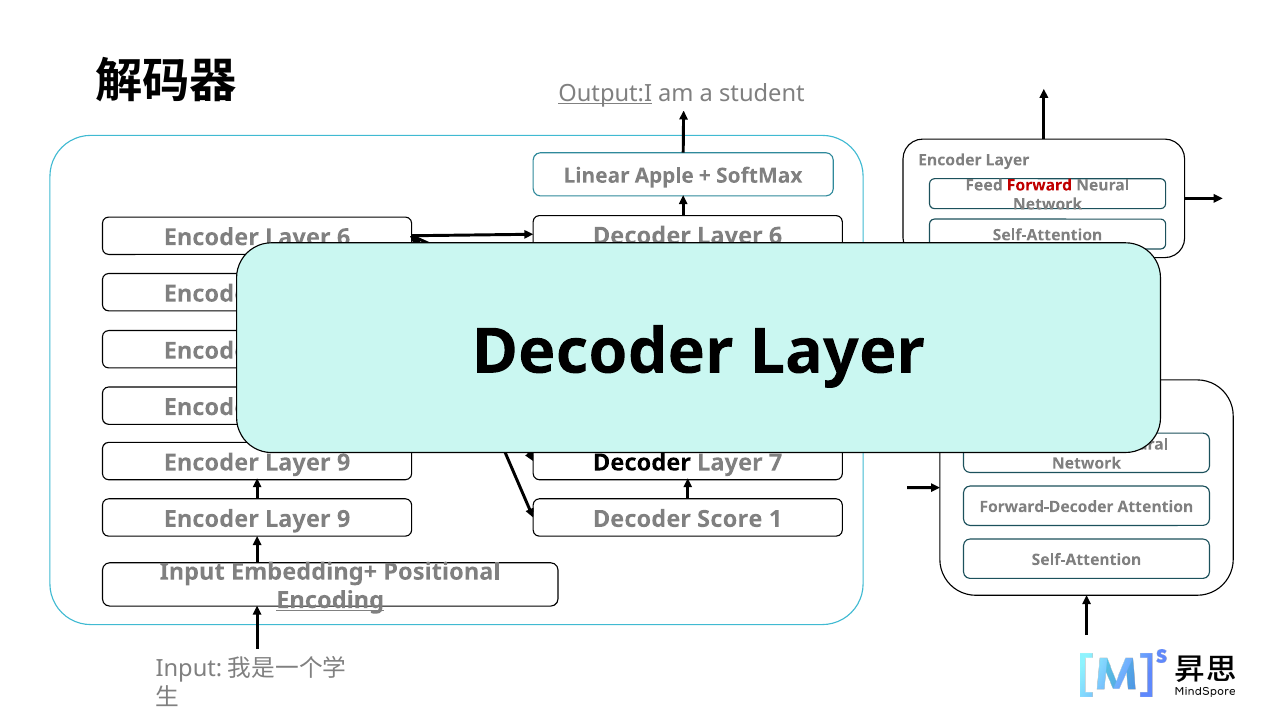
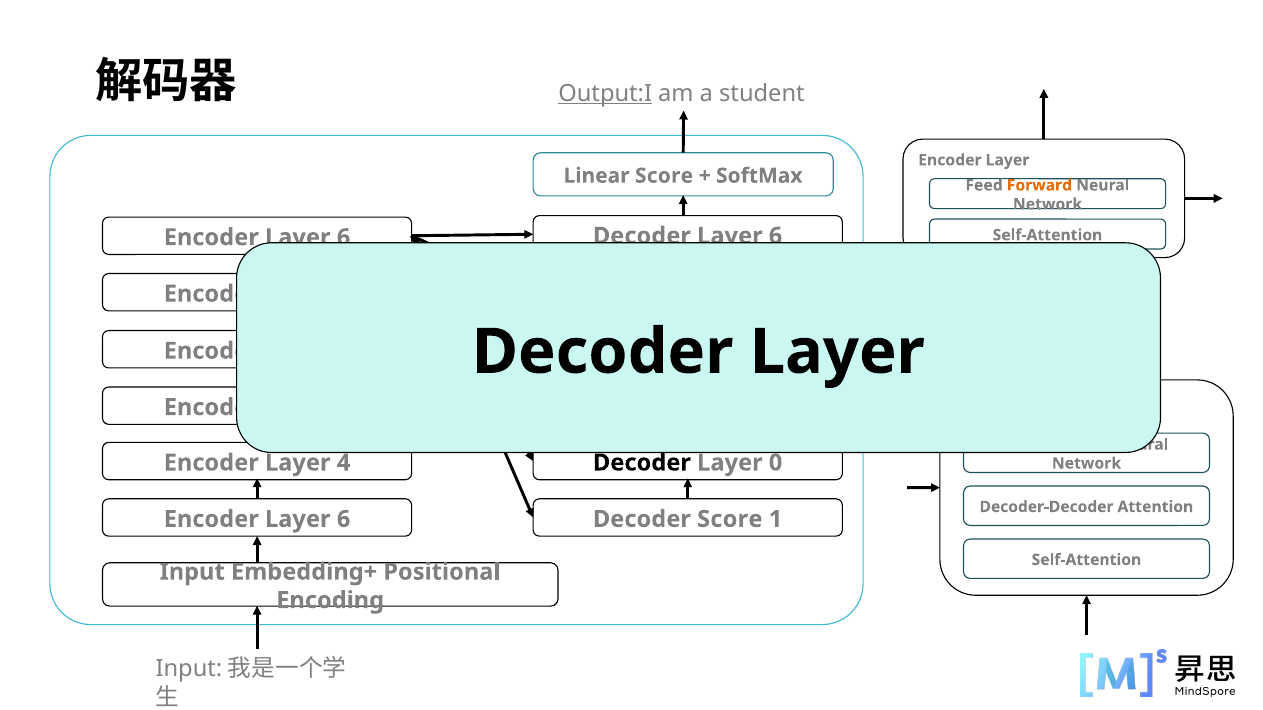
Linear Apple: Apple -> Score (664, 176)
Forward colour: red -> orange (1039, 185)
9: 9 -> 4 (344, 463)
7: 7 -> 0 (776, 463)
Forward-Decoder: Forward-Decoder -> Decoder-Decoder (1046, 507)
9: 9 -> 6 (344, 519)
Encoding underline: present -> none (330, 601)
